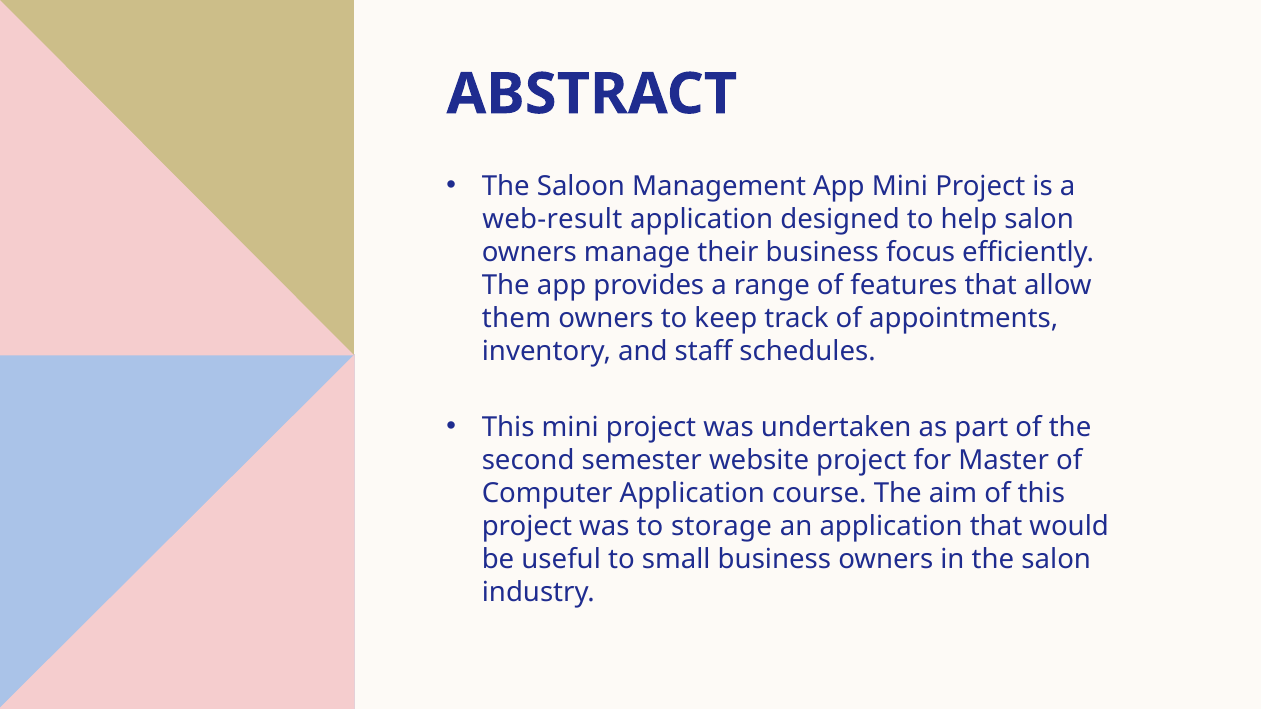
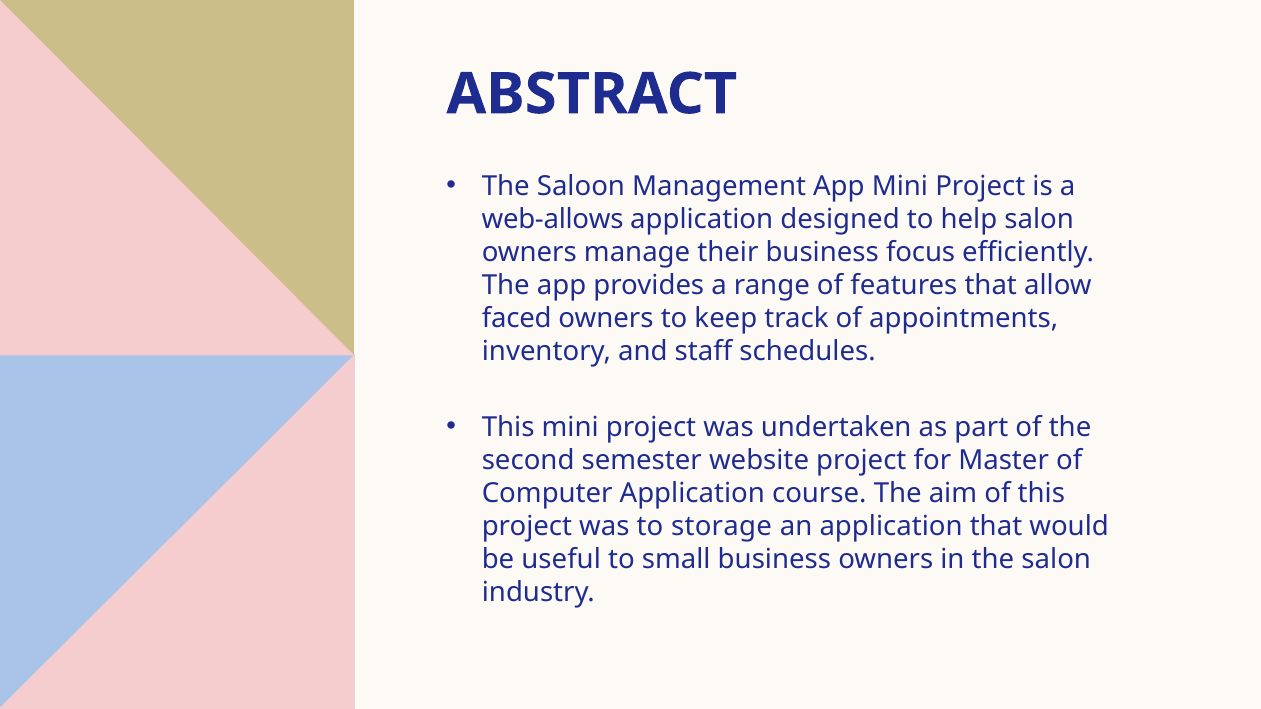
web-result: web-result -> web-allows (553, 220)
them: them -> faced (517, 319)
